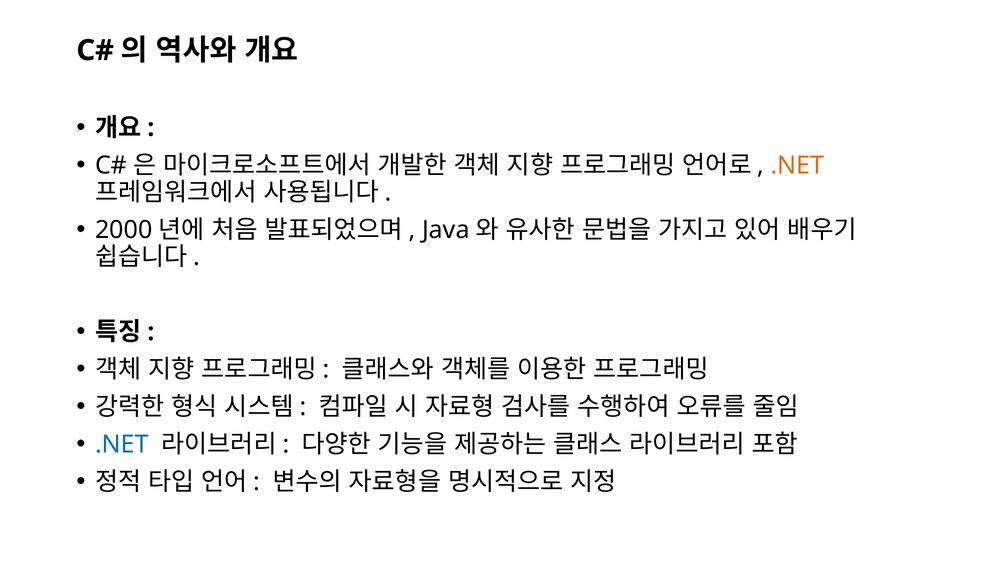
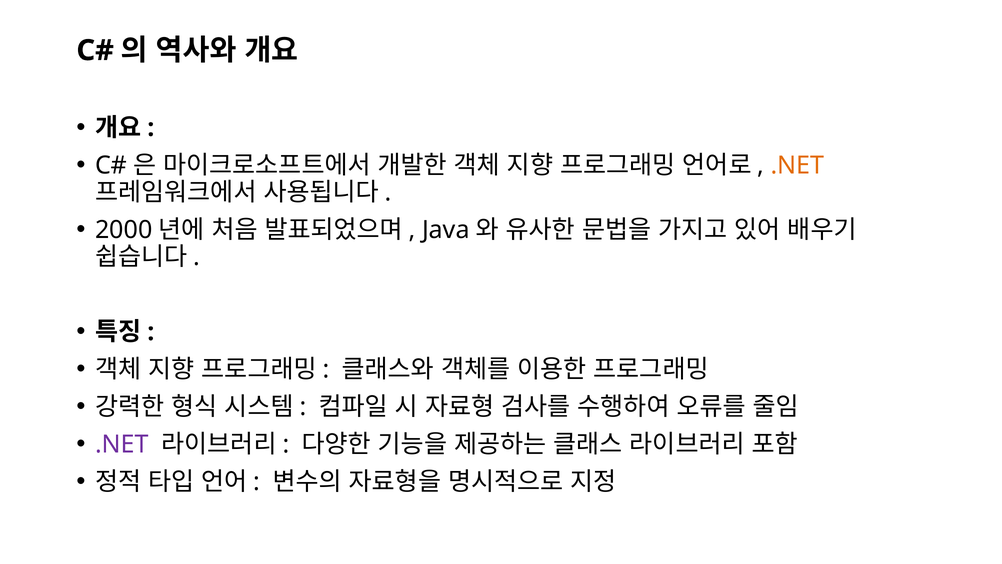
.NET colour: blue -> purple (122, 444)
